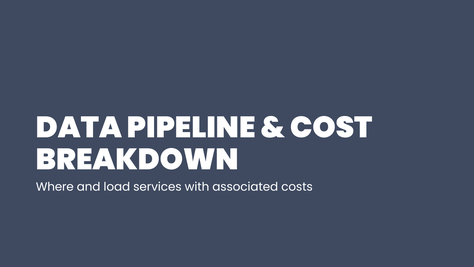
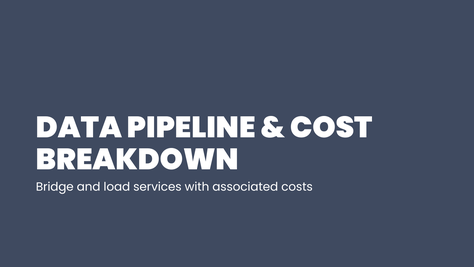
Where: Where -> Bridge (55, 187)
